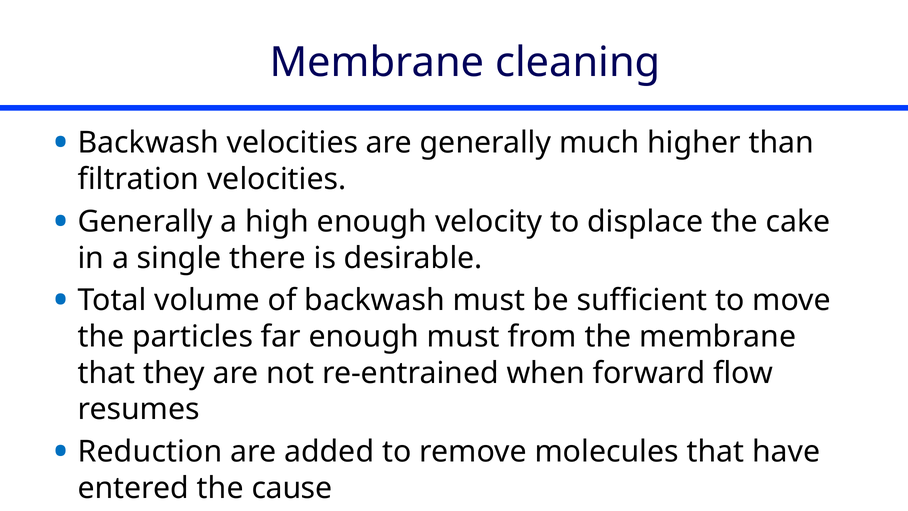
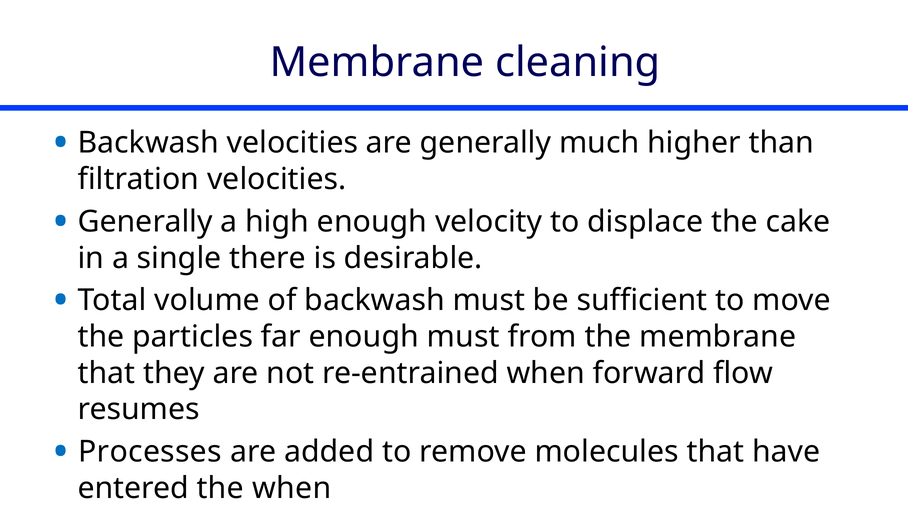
Reduction: Reduction -> Processes (150, 452)
the cause: cause -> when (292, 488)
